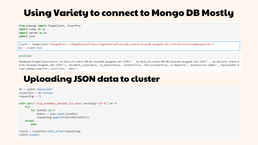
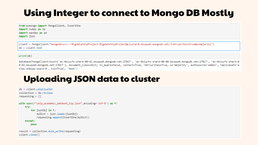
Variety: Variety -> Integer (71, 13)
